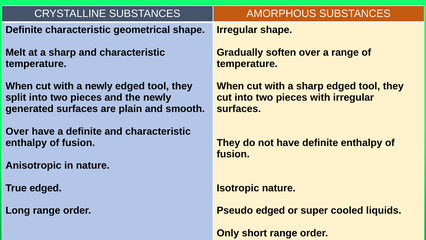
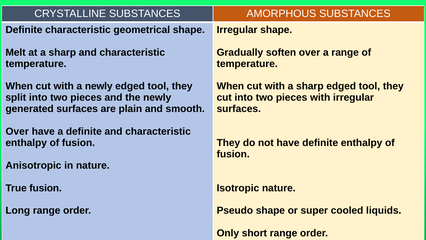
True edged: edged -> fusion (46, 188)
Pseudo edged: edged -> shape (270, 210)
